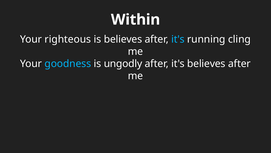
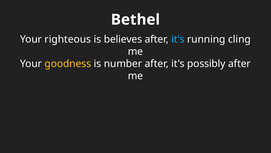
Within: Within -> Bethel (135, 20)
goodness colour: light blue -> yellow (68, 64)
ungodly: ungodly -> number (123, 64)
it's believes: believes -> possibly (206, 64)
